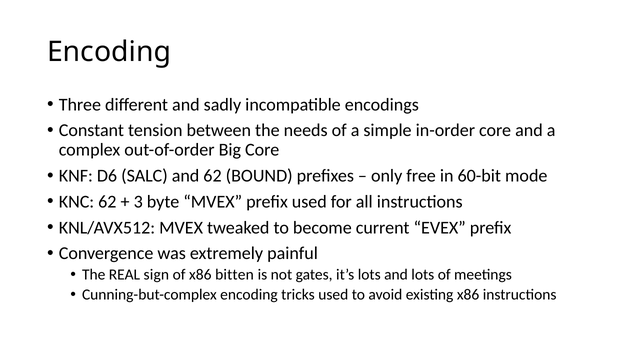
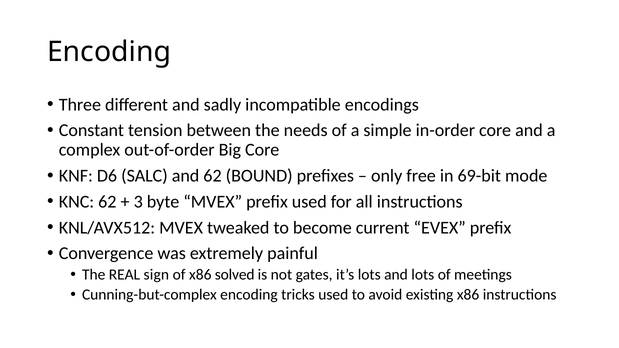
60-bit: 60-bit -> 69-bit (479, 176)
bitten: bitten -> solved (235, 275)
